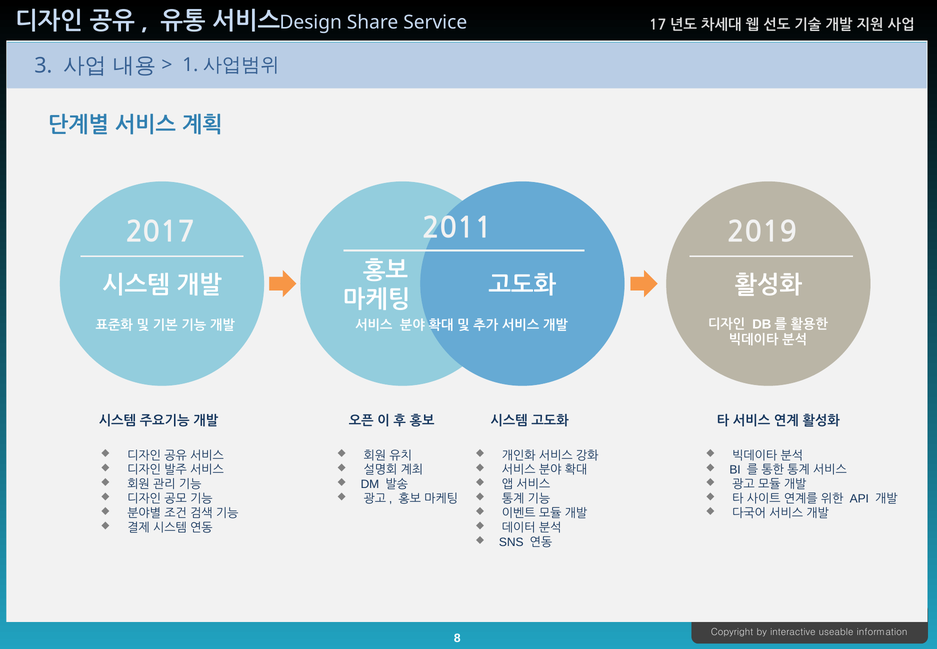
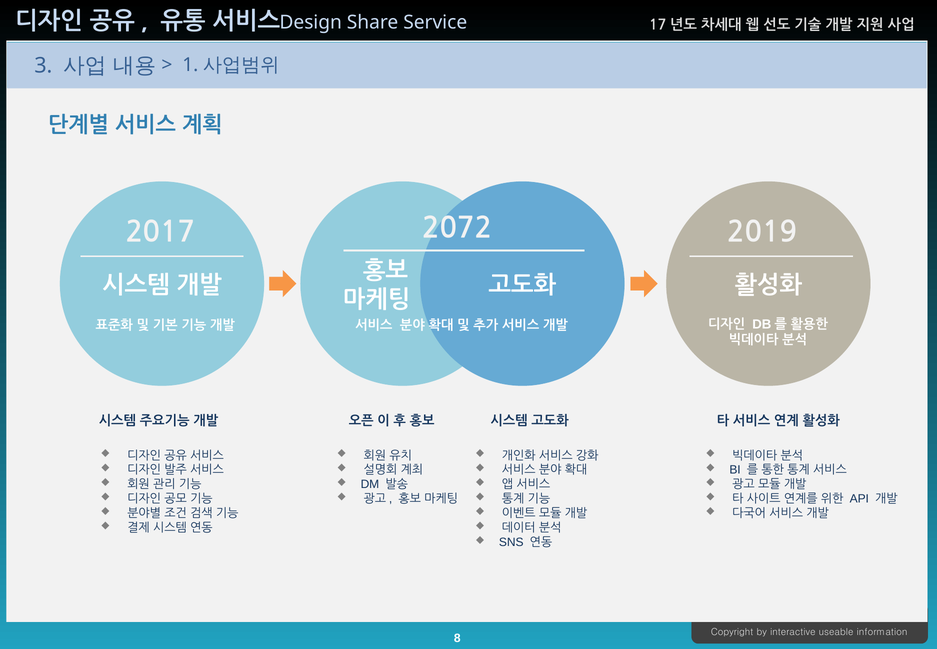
2011: 2011 -> 2072 (457, 228)
